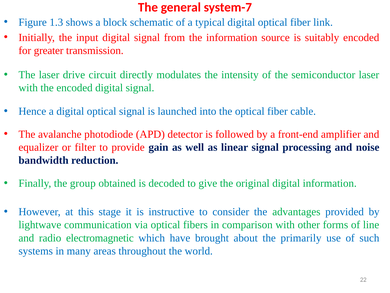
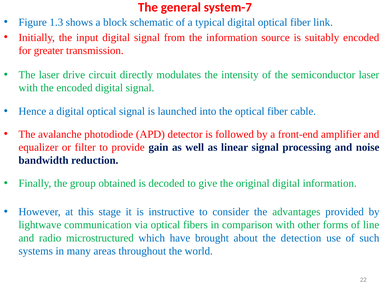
electromagnetic: electromagnetic -> microstructured (100, 238)
primarily: primarily -> detection (301, 238)
